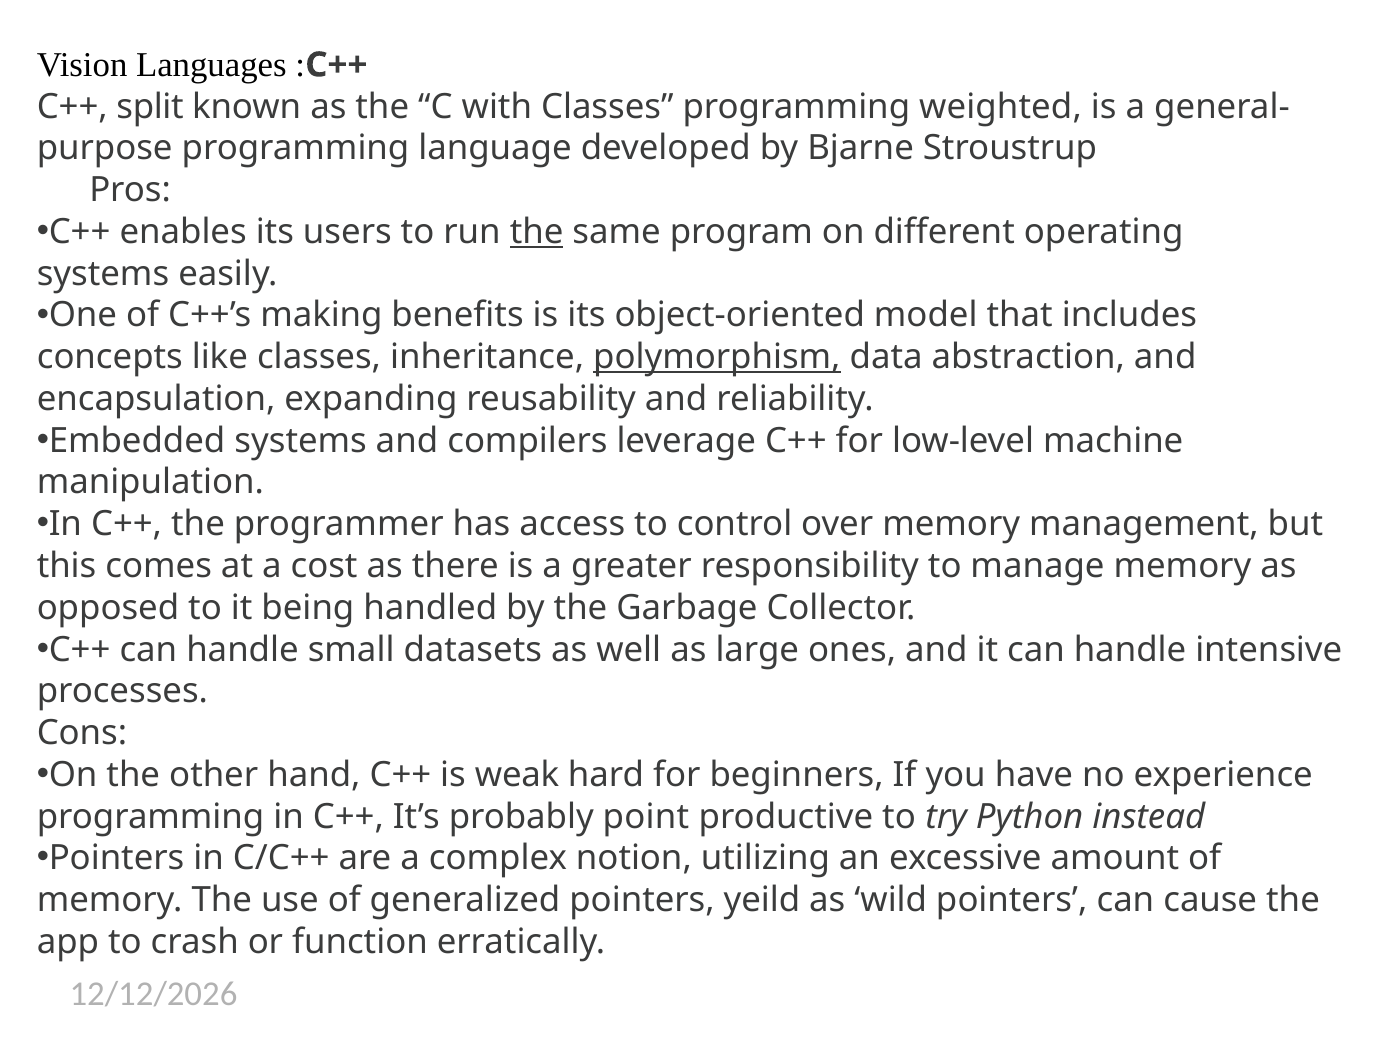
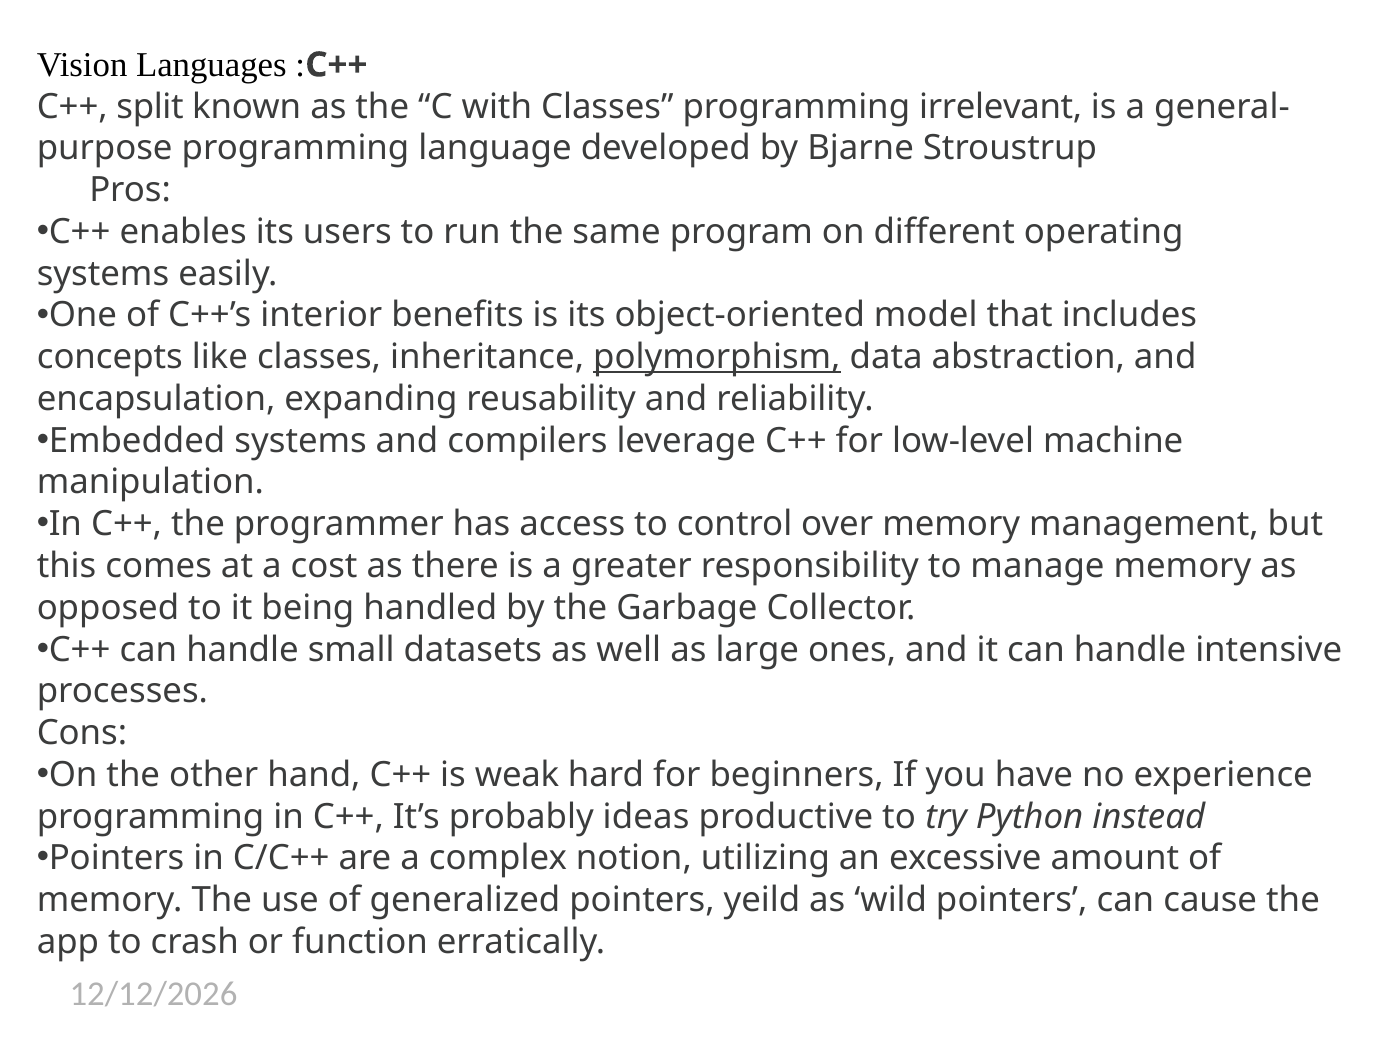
weighted: weighted -> irrelevant (1001, 107)
the underline: present -> none (537, 232)
making: making -> interior (321, 315)
point: point -> ideas (646, 817)
